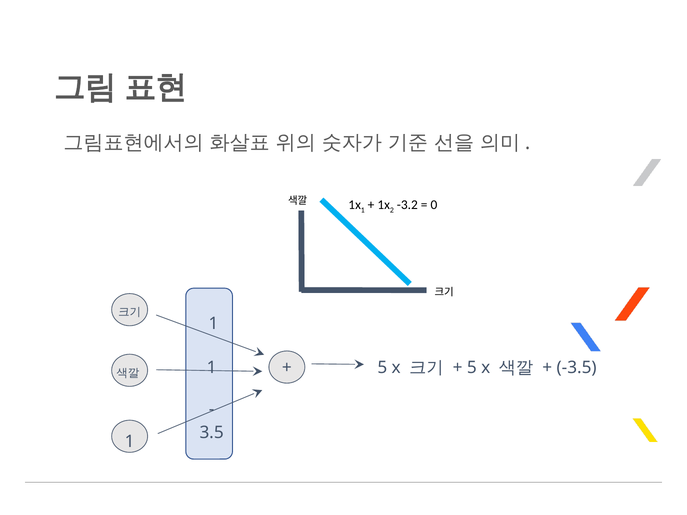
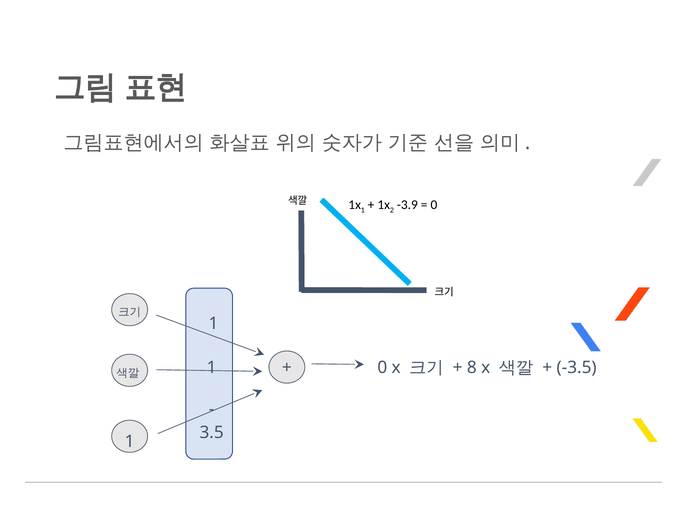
-3.2: -3.2 -> -3.9 (407, 205)
5: 5 -> 0 (382, 368)
5: 5 -> 8 (472, 368)
